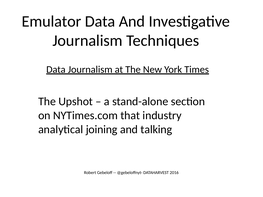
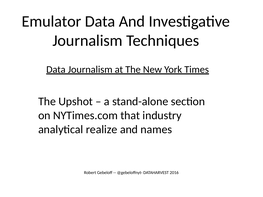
joining: joining -> realize (102, 130)
talking: talking -> names (156, 130)
